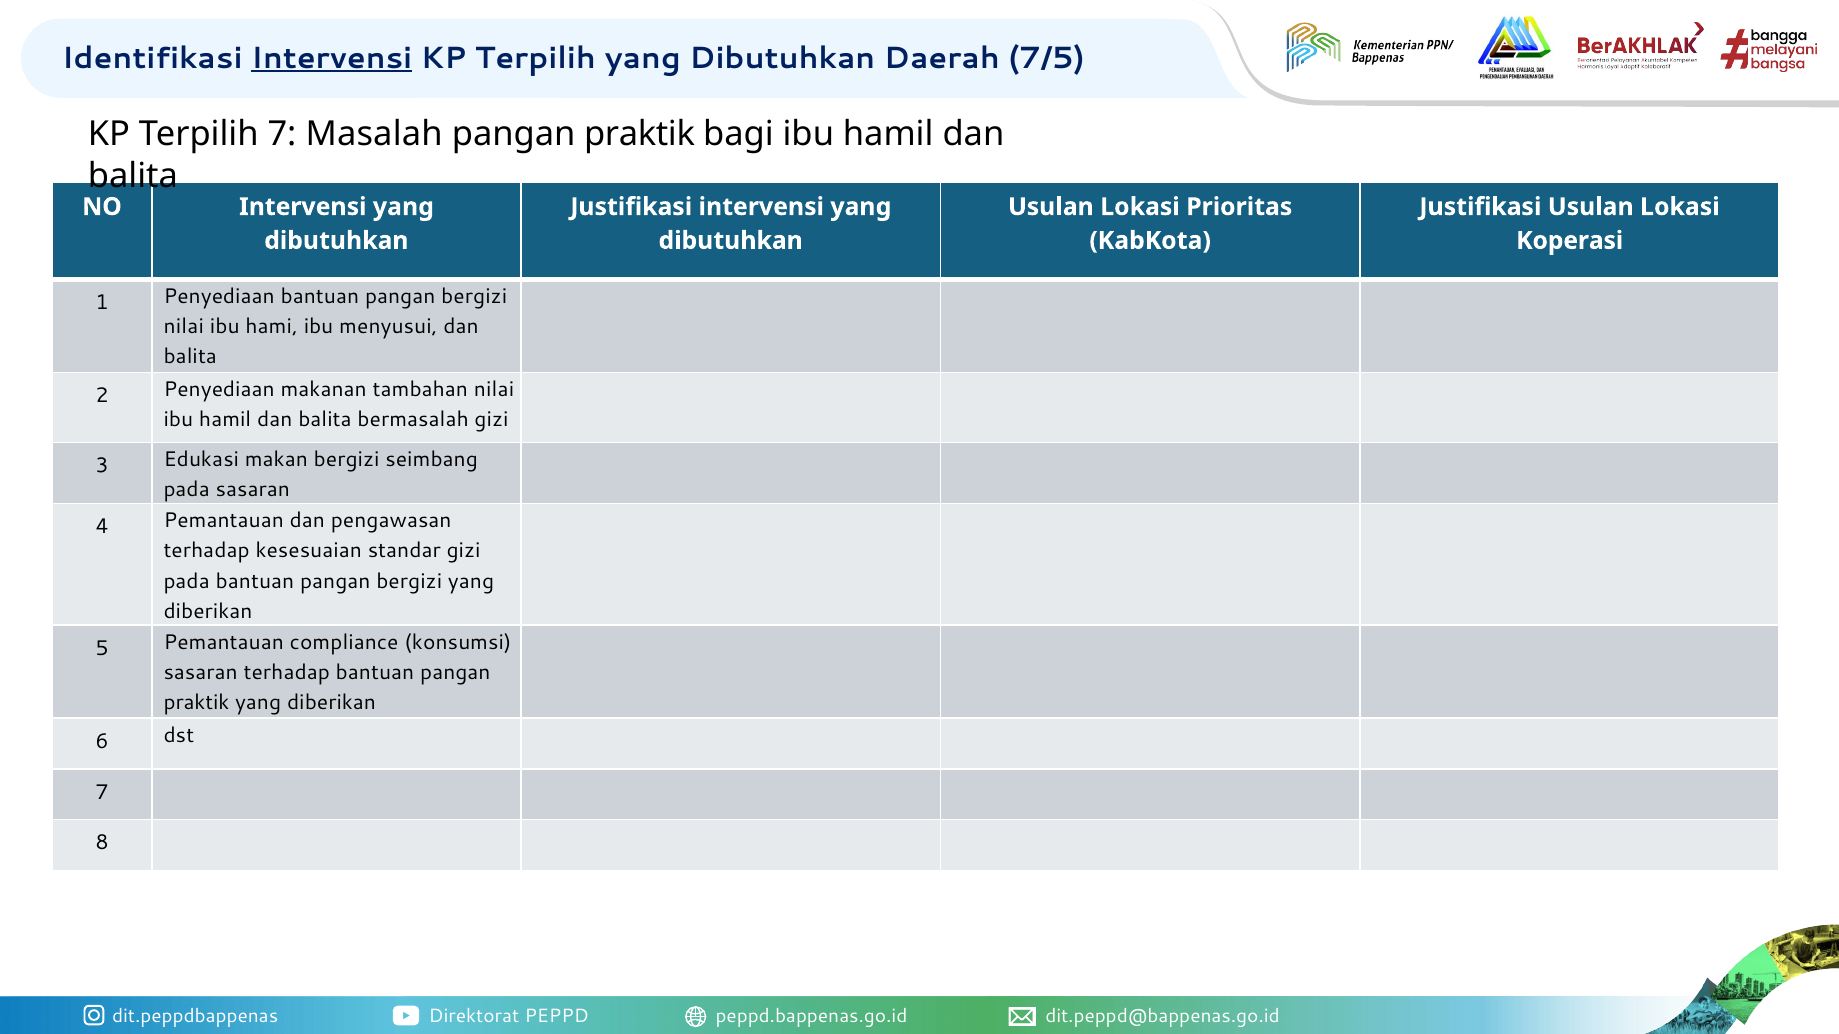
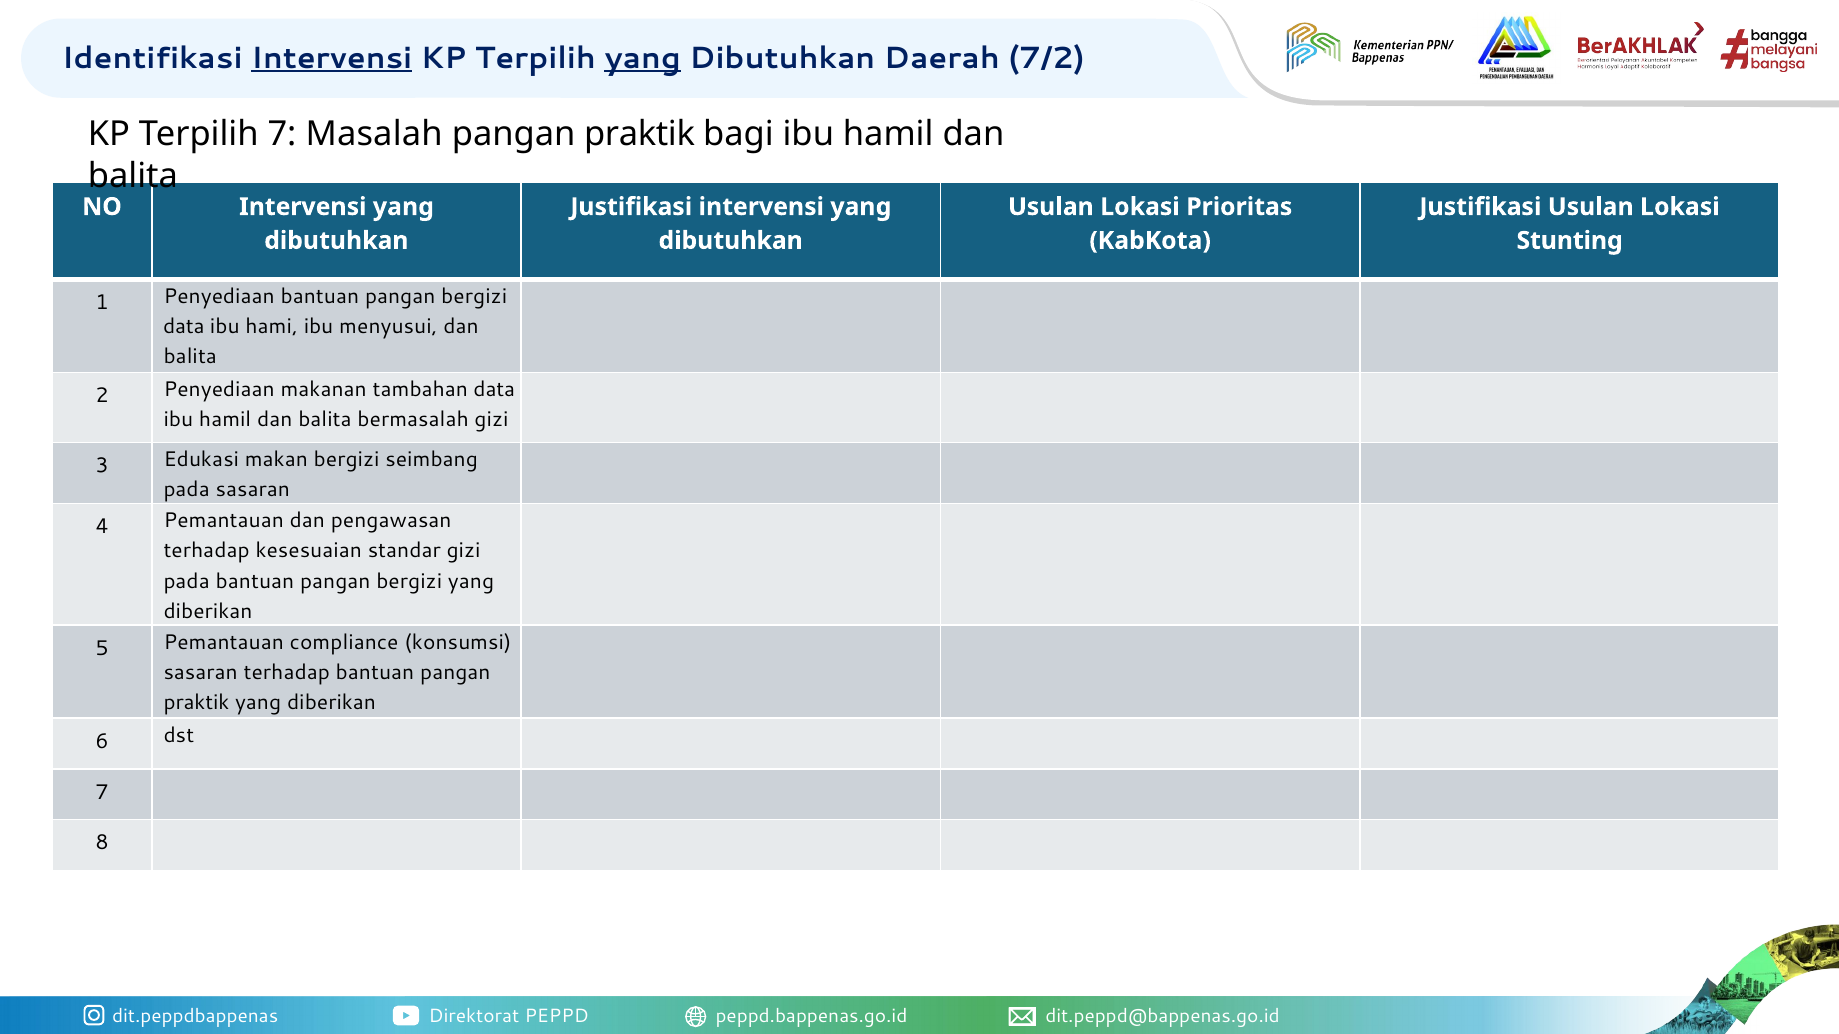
yang underline: none -> present (643, 58)
7/5: 7/5 -> 7/2 (1046, 58)
Koperasi: Koperasi -> Stunting (1570, 241)
nilai: nilai -> data (184, 327)
tambahan nilai: nilai -> data (494, 390)
